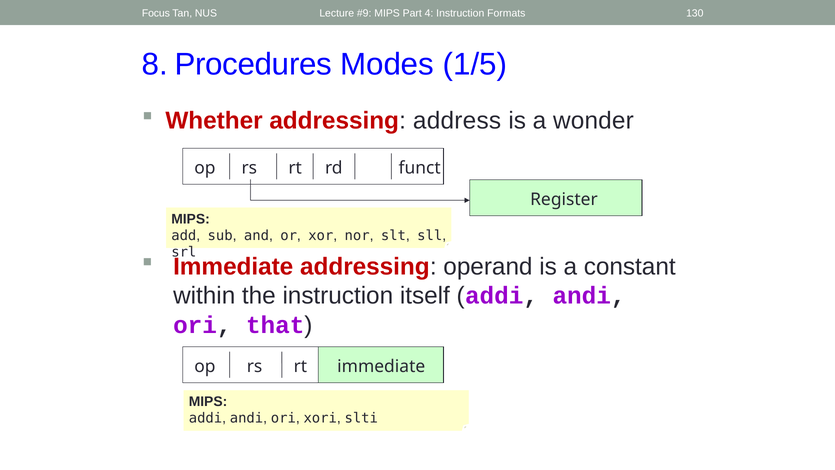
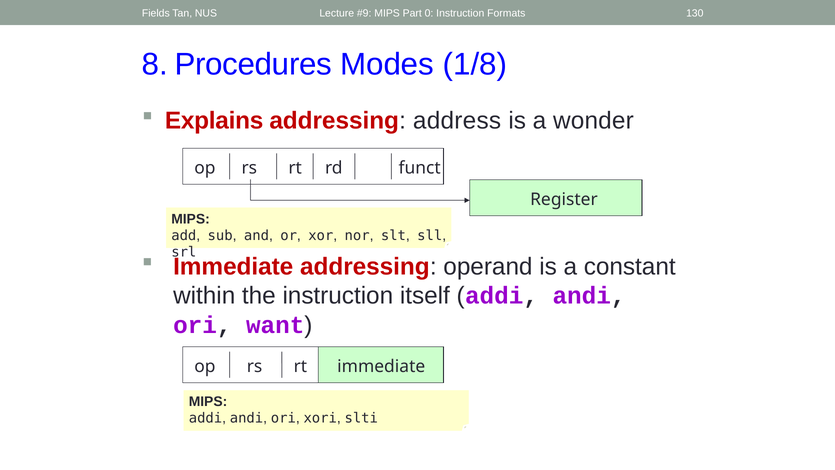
Focus: Focus -> Fields (156, 13)
4: 4 -> 0 (429, 13)
1/5: 1/5 -> 1/8 (475, 64)
Whether: Whether -> Explains (214, 120)
that: that -> want (275, 325)
